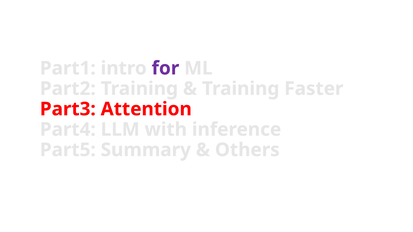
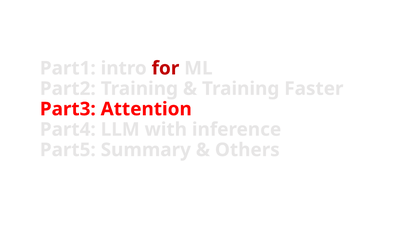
for colour: purple -> red (165, 68)
